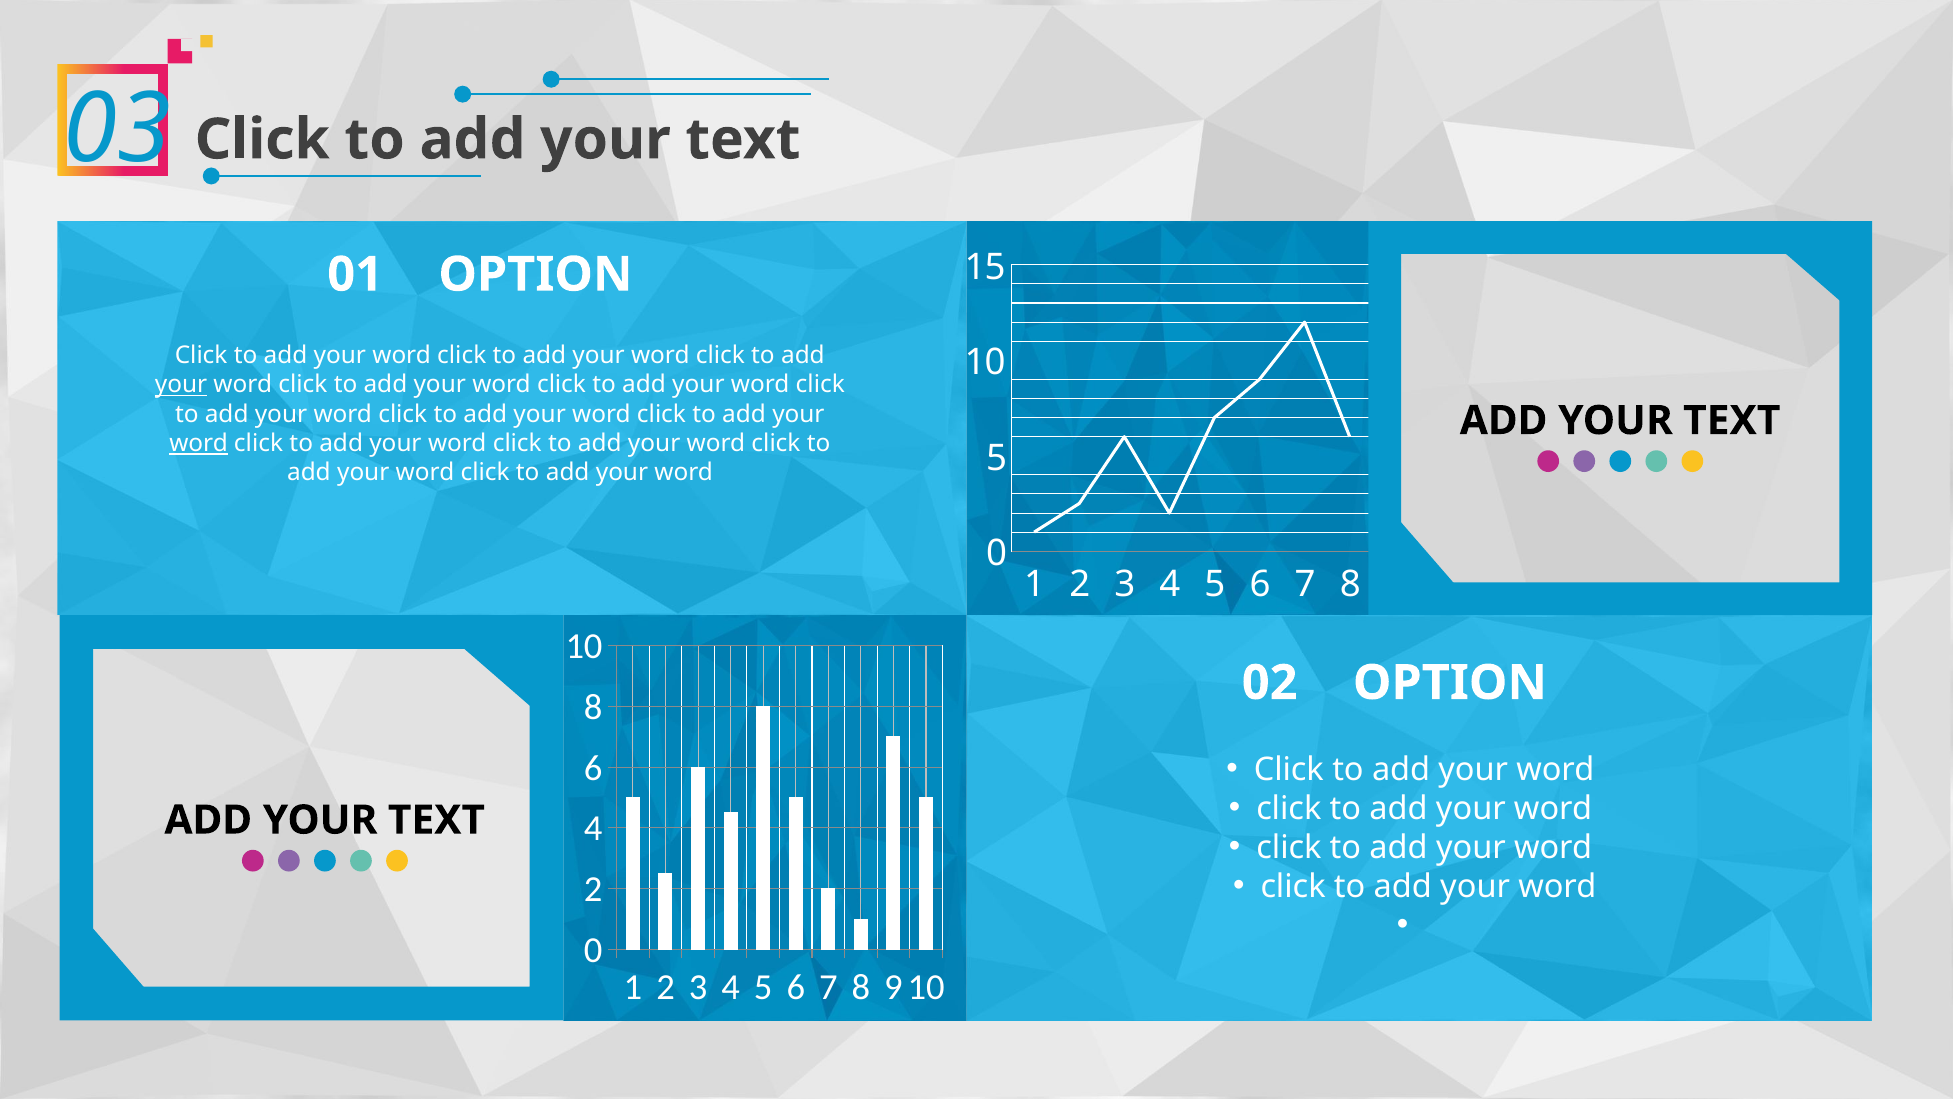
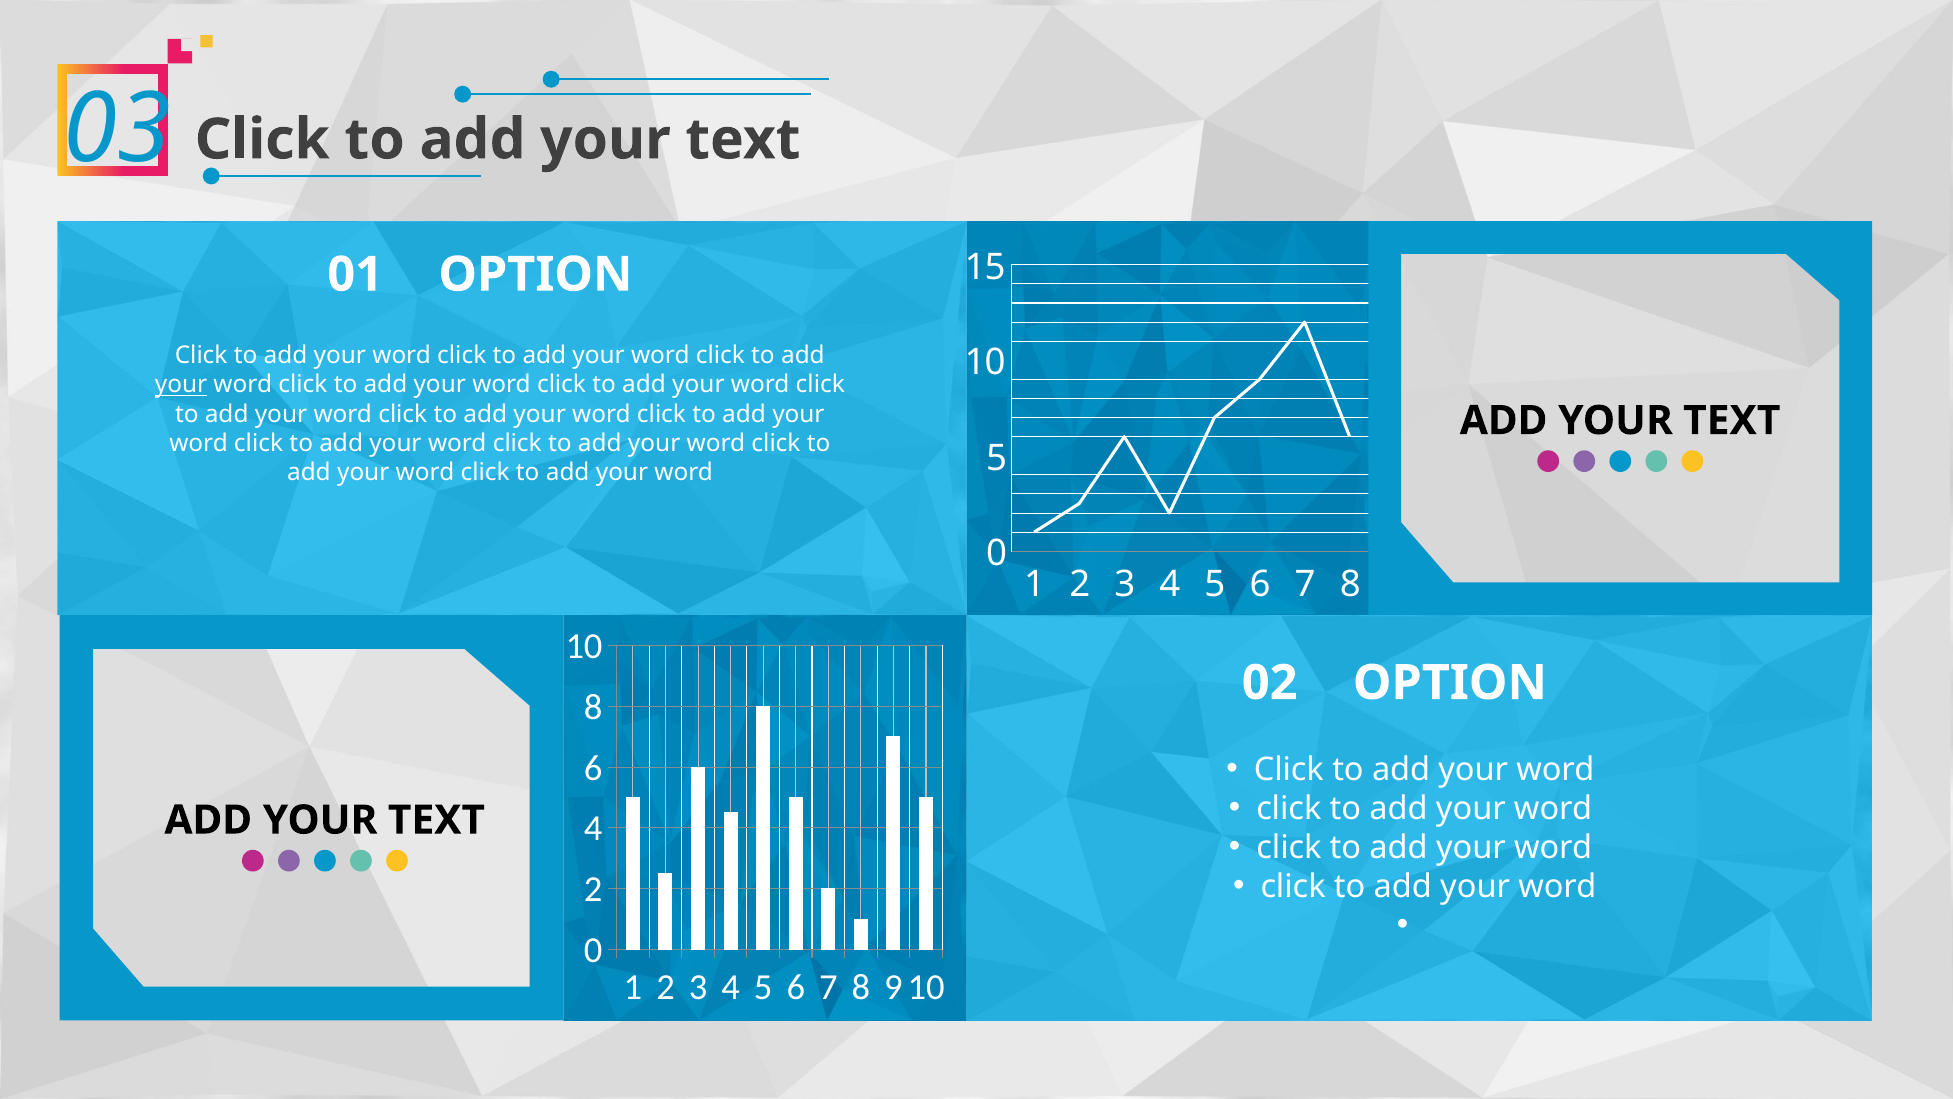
word underline: present -> none (199, 443)
